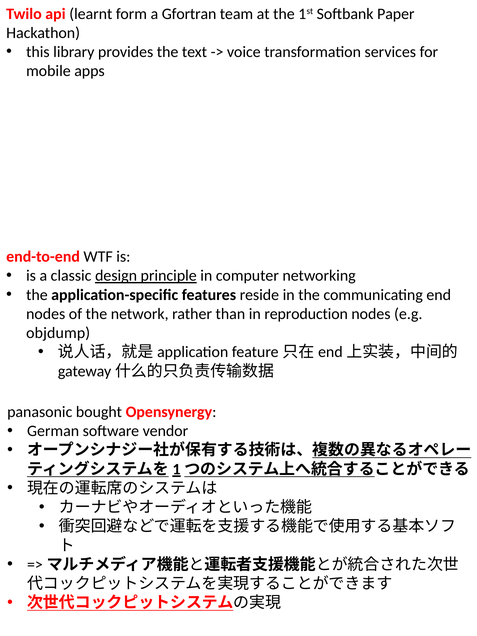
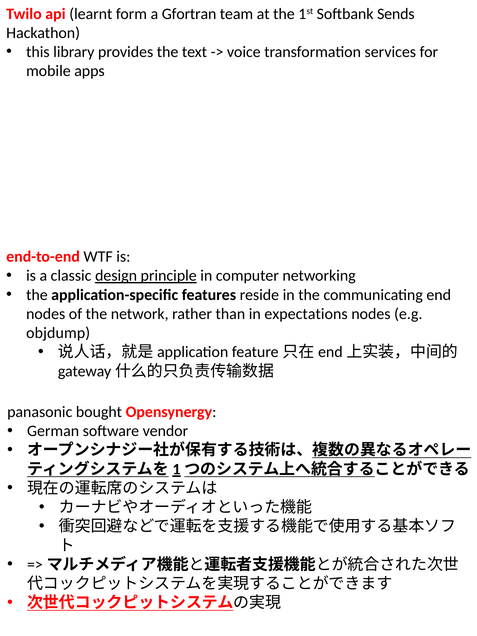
Paper: Paper -> Sends (396, 14)
reproduction: reproduction -> expectations (306, 314)
